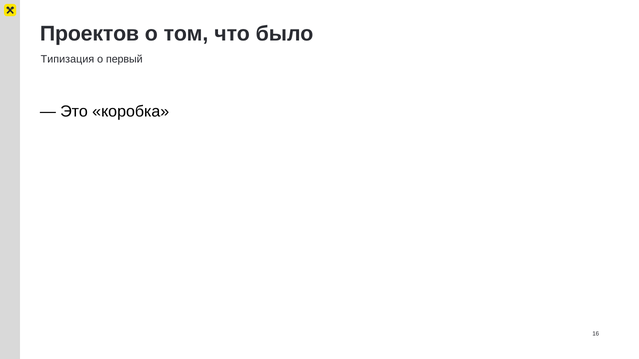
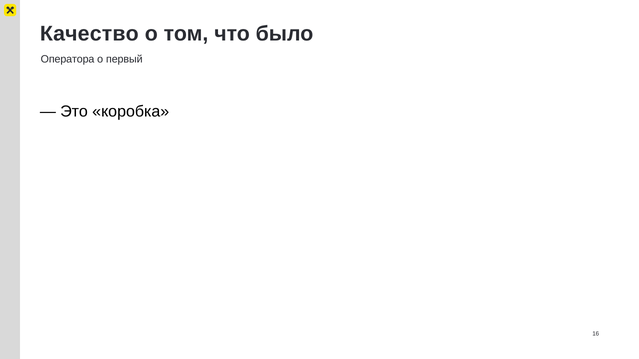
Проектов: Проектов -> Качество (89, 34)
Типизация: Типизация -> Оператора (68, 59)
